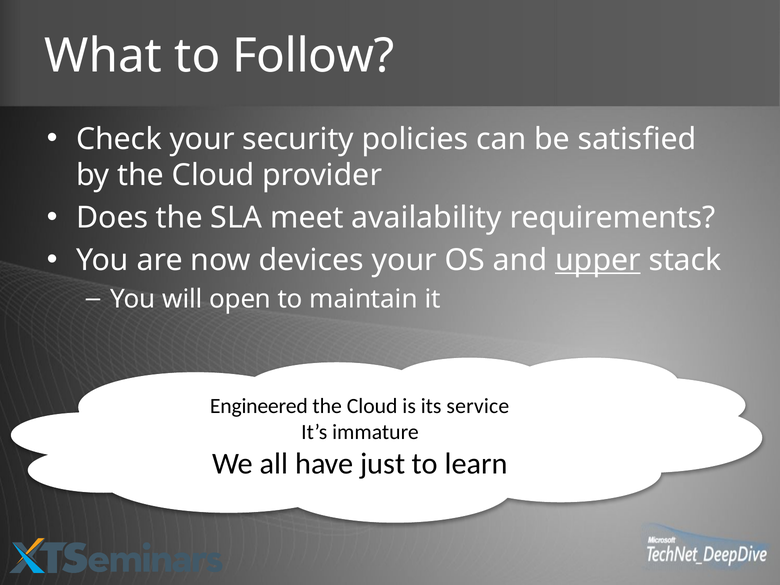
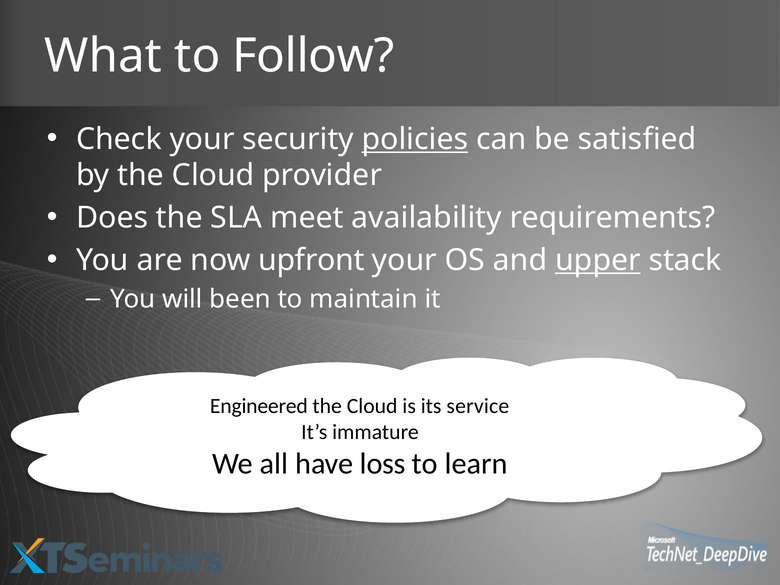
policies underline: none -> present (415, 139)
devices: devices -> upfront (311, 260)
open: open -> been (240, 299)
just: just -> loss (383, 464)
